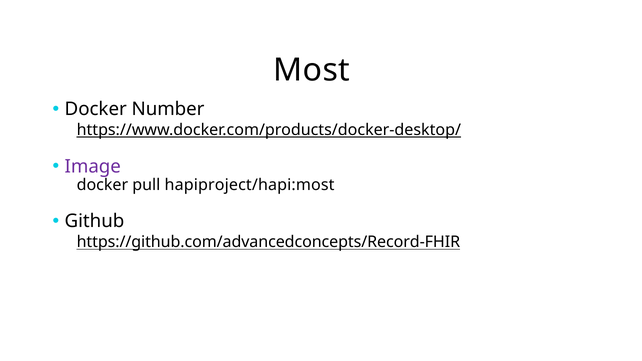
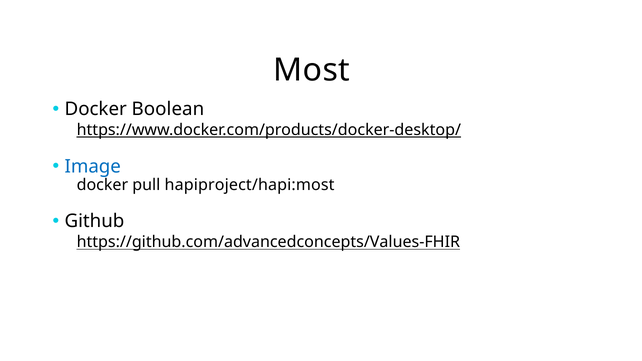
Number: Number -> Boolean (168, 109)
Image colour: purple -> blue (93, 166)
https://github.com/advancedconcepts/Record-FHIR: https://github.com/advancedconcepts/Record-FHIR -> https://github.com/advancedconcepts/Values-FHIR (268, 242)
